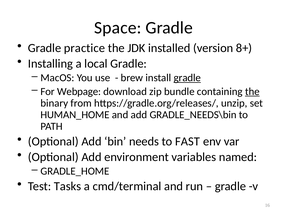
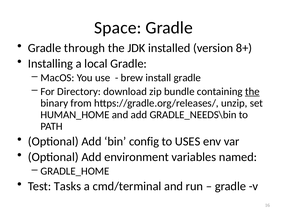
practice: practice -> through (84, 48)
gradle underline: present -> none (187, 78)
Webpage: Webpage -> Directory (79, 92)
needs: needs -> config (144, 141)
FAST: FAST -> USES (188, 141)
